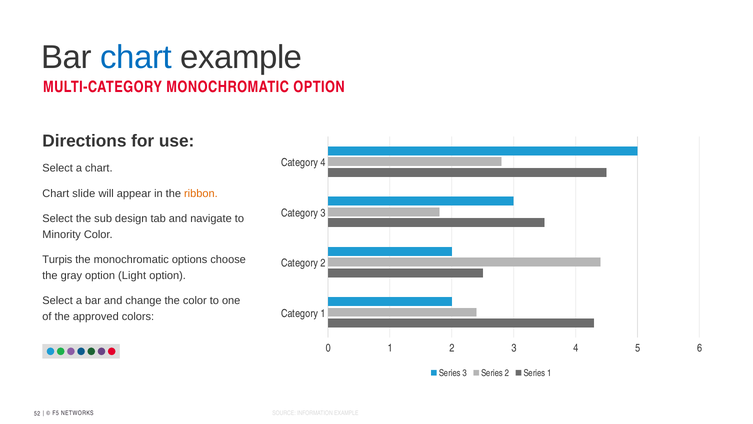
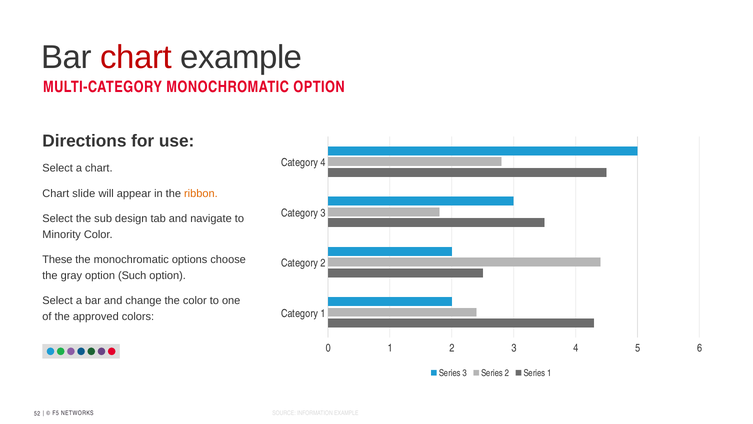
chart colour: blue -> red (136, 57)
Turpis: Turpis -> These (57, 259)
Light: Light -> Such (132, 275)
